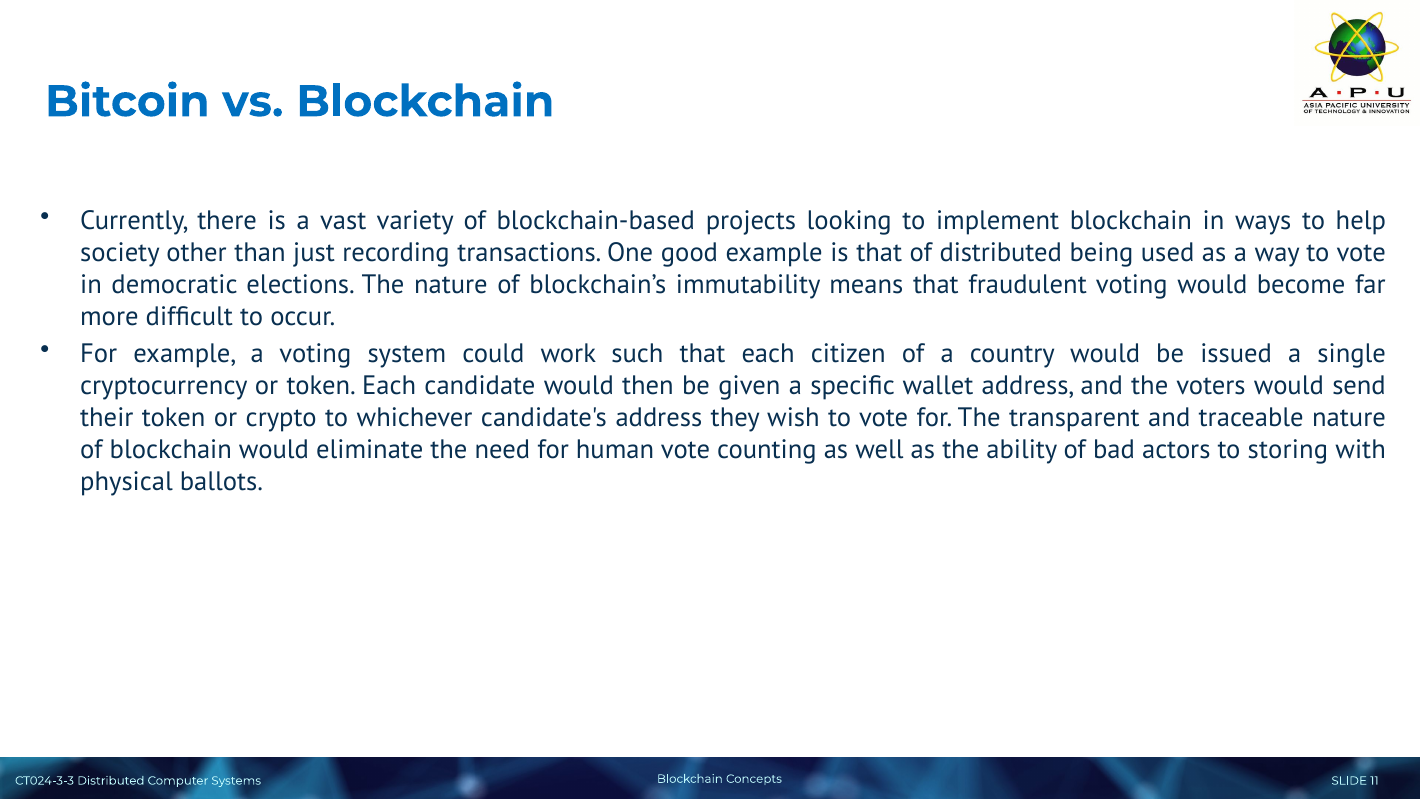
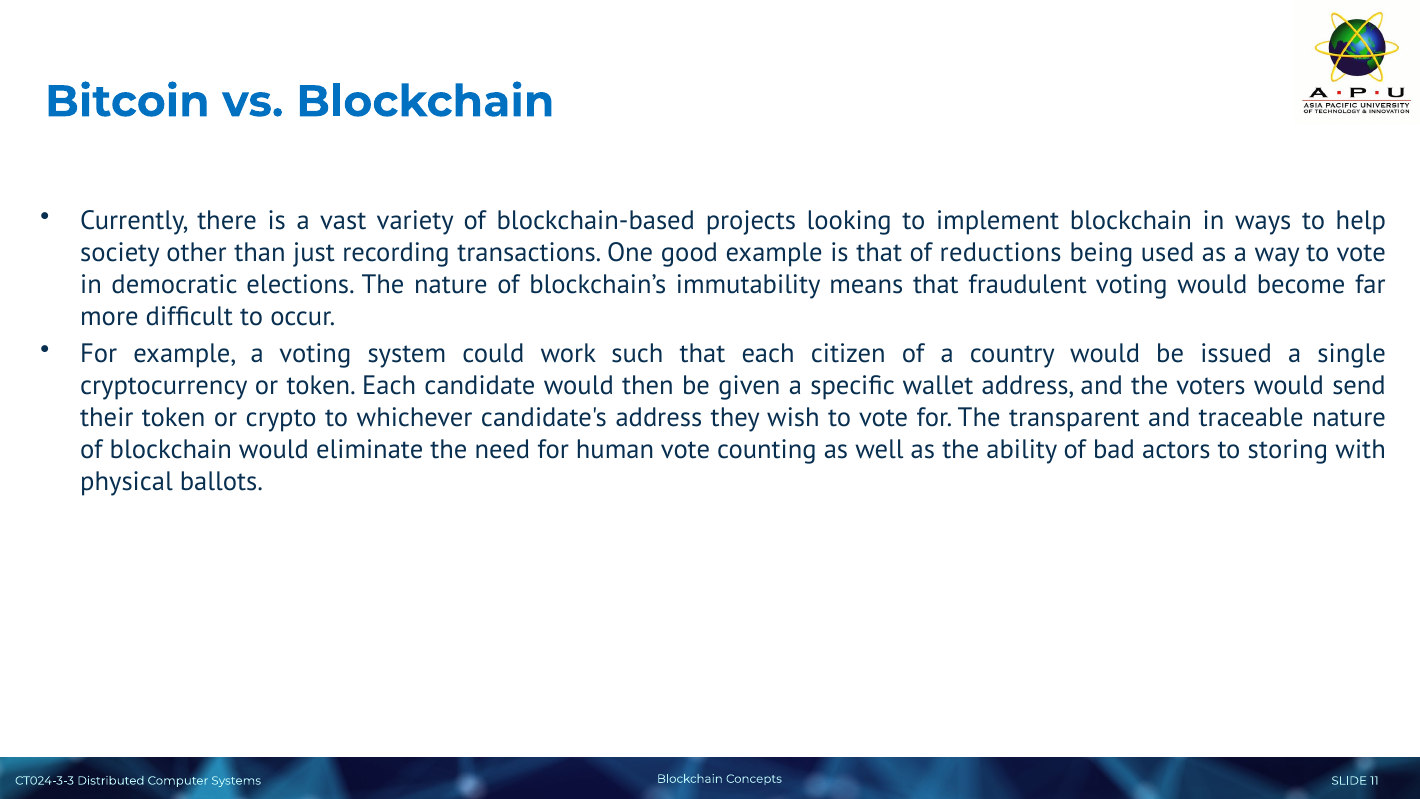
of distributed: distributed -> reductions (1001, 253)
